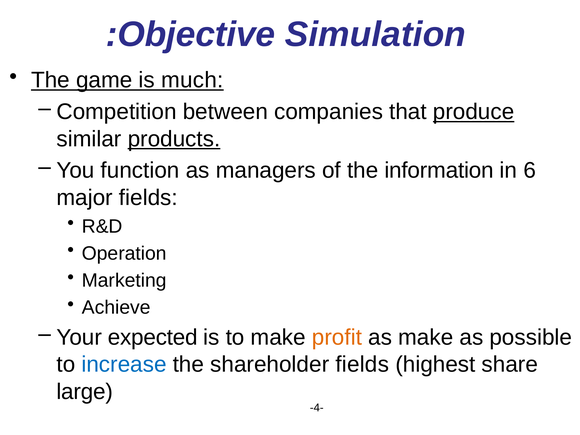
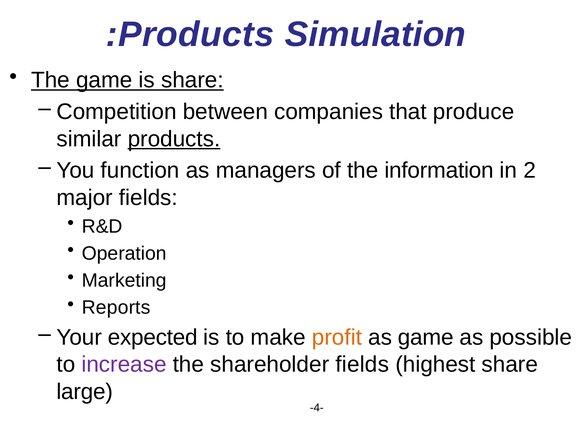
Objective: Objective -> Products (196, 35)
is much: much -> share (192, 80)
produce underline: present -> none (474, 112)
6: 6 -> 2 (530, 171)
Achieve: Achieve -> Reports (116, 308)
as make: make -> game (426, 337)
increase colour: blue -> purple (124, 365)
